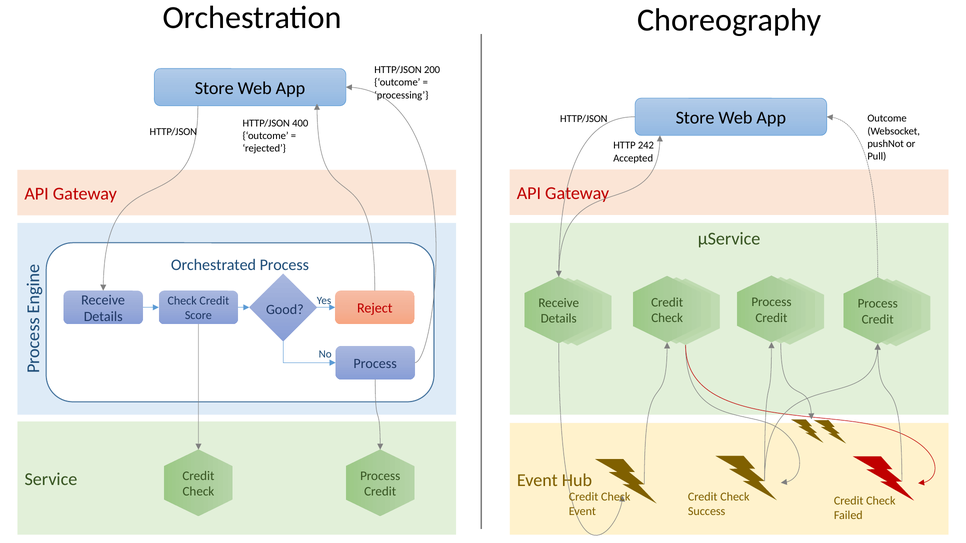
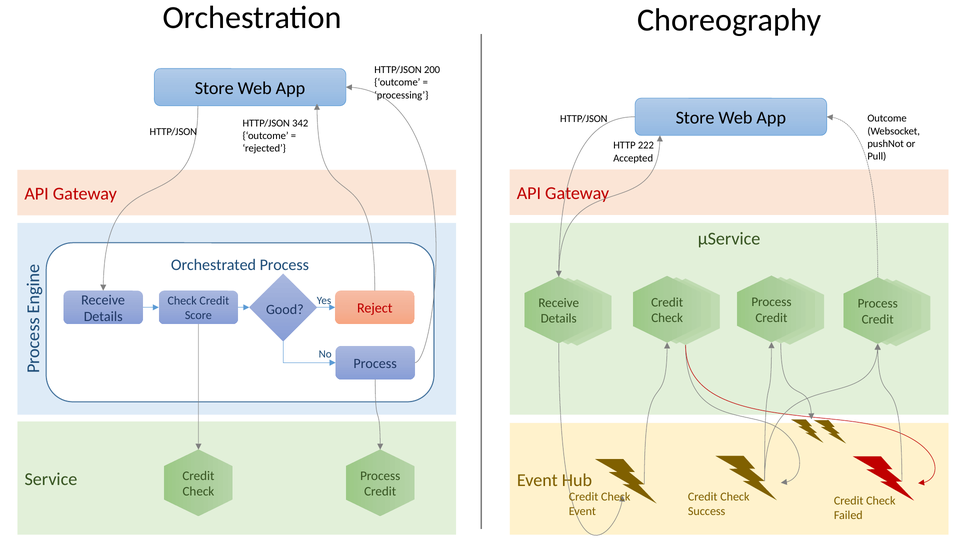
400: 400 -> 342 (300, 123)
242: 242 -> 222 (646, 146)
